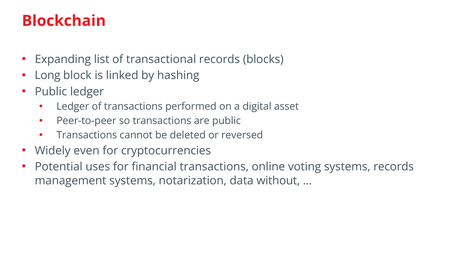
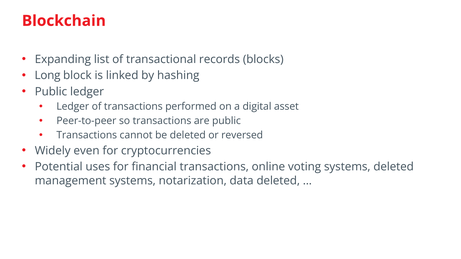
systems records: records -> deleted (394, 167)
data without: without -> deleted (278, 181)
